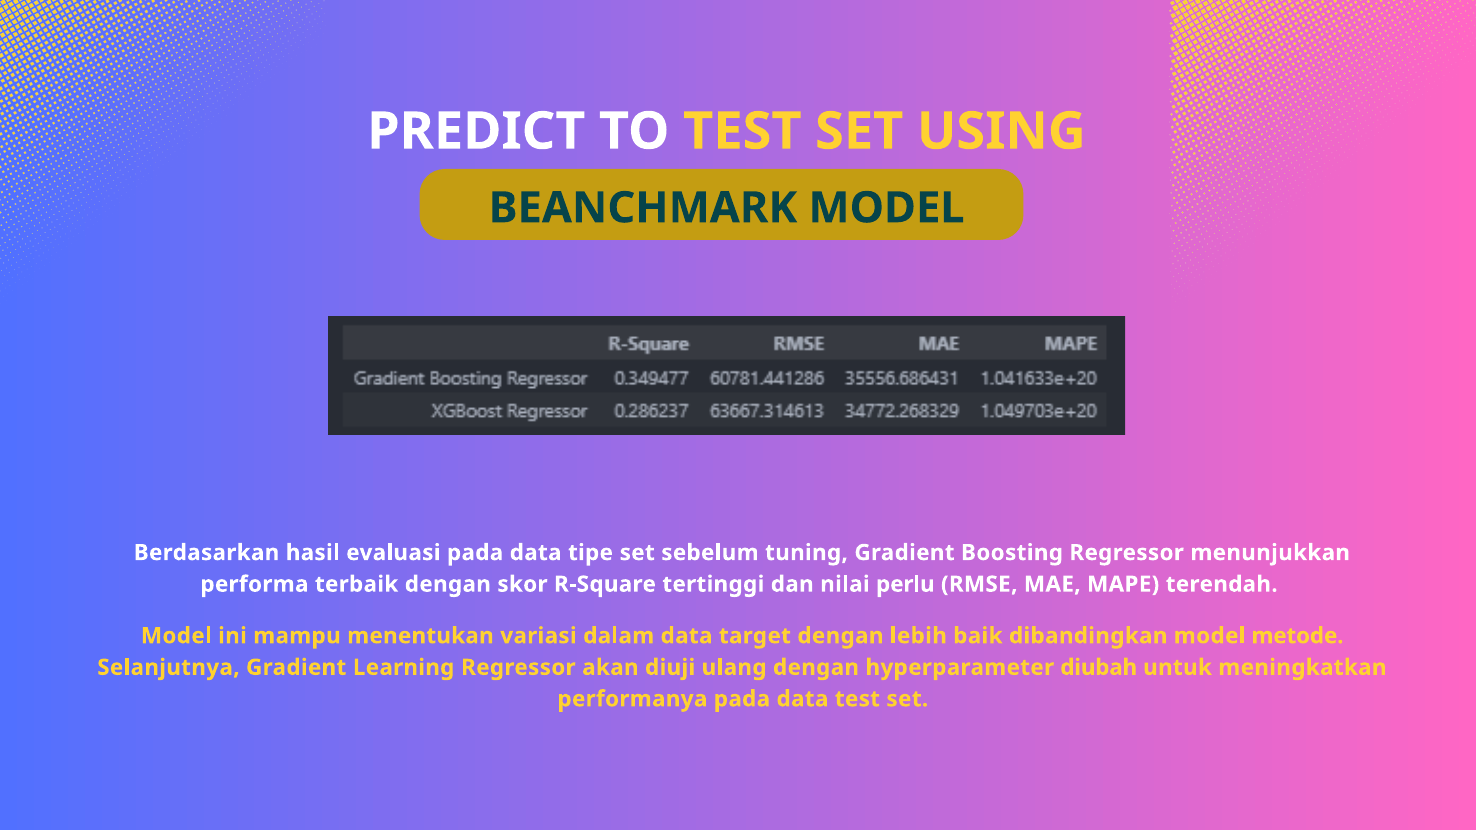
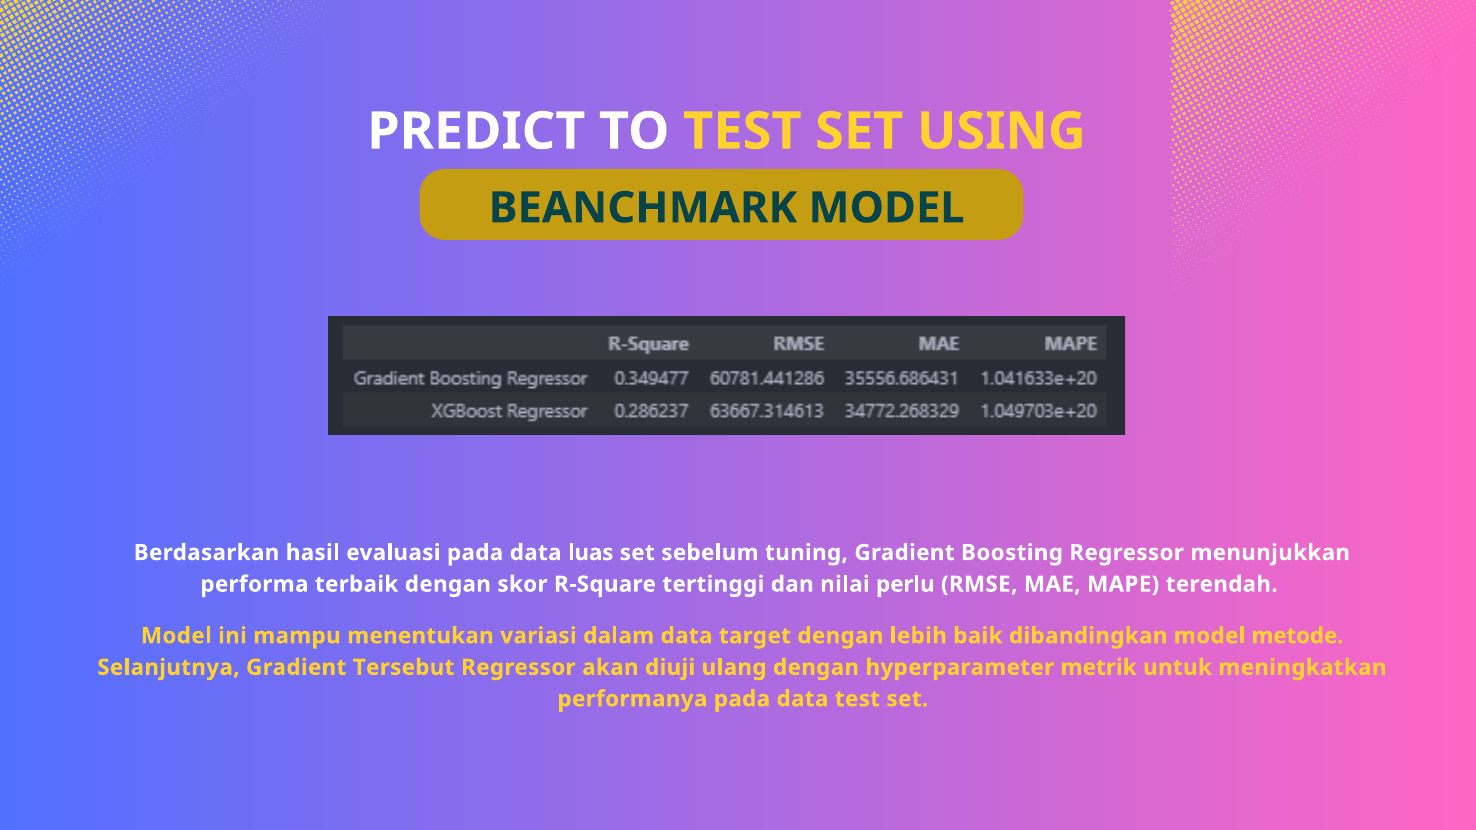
tipe: tipe -> luas (591, 553)
Learning: Learning -> Tersebut (404, 668)
diubah: diubah -> metrik (1099, 668)
